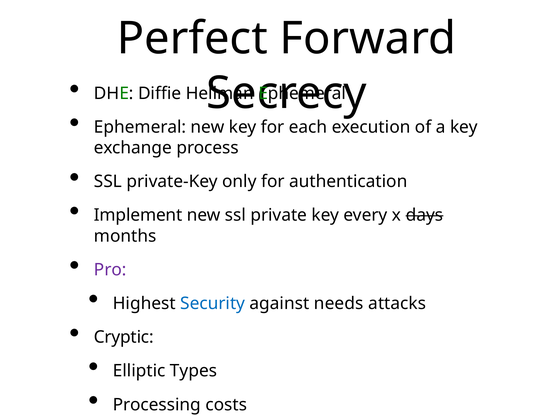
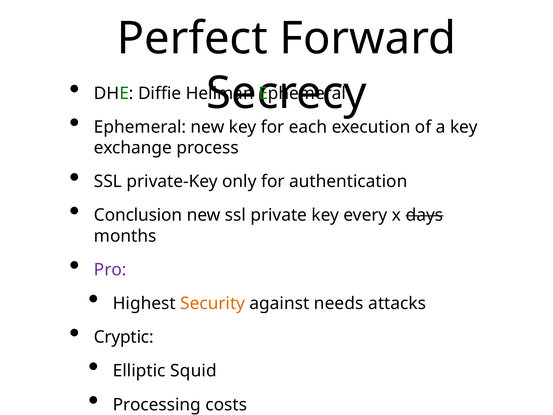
Implement: Implement -> Conclusion (138, 215)
Security colour: blue -> orange (213, 303)
Types: Types -> Squid (194, 371)
